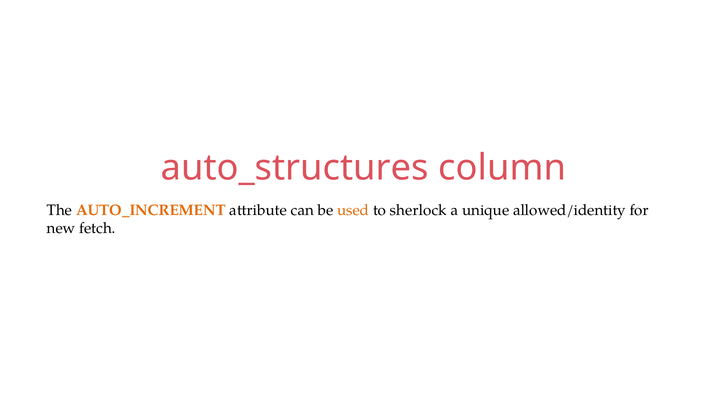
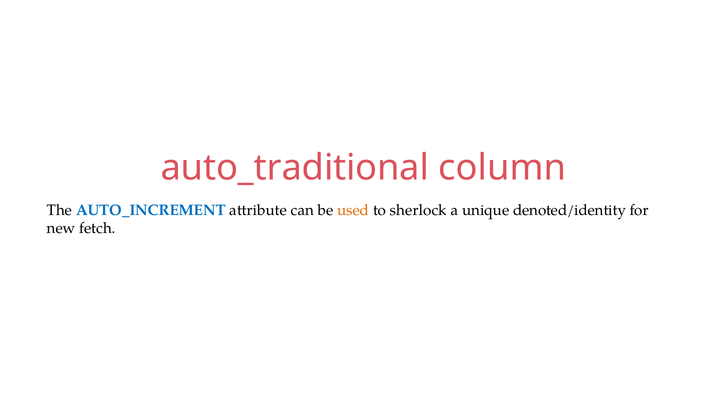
auto_structures: auto_structures -> auto_traditional (295, 168)
AUTO_INCREMENT colour: orange -> blue (151, 210)
allowed/identity: allowed/identity -> denoted/identity (570, 210)
